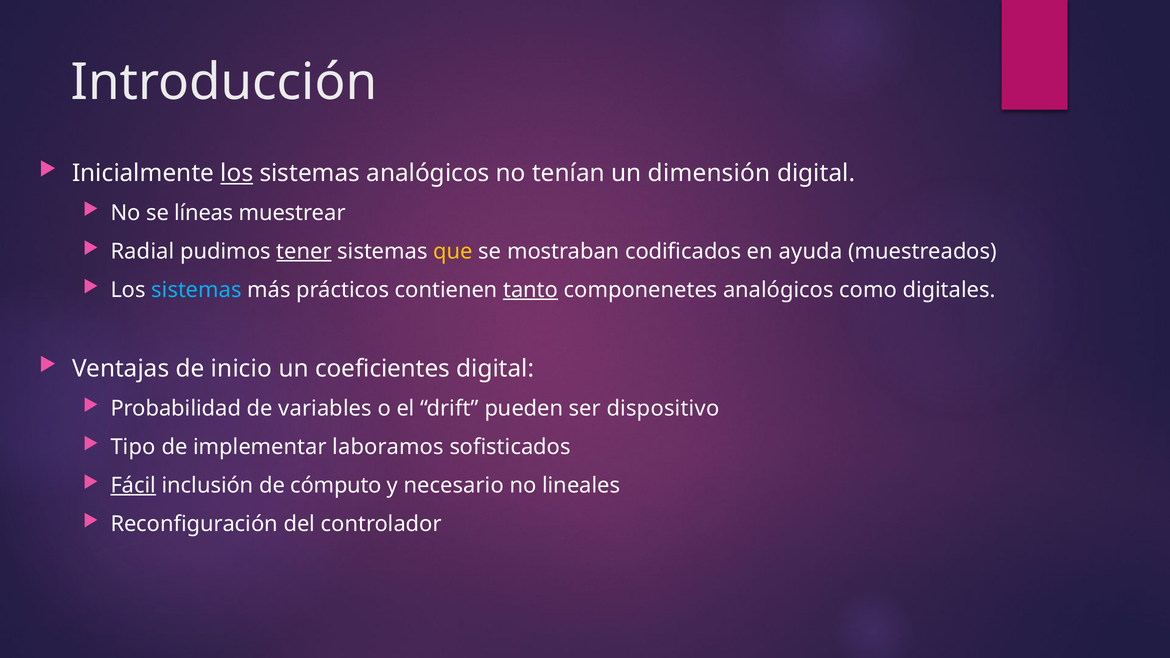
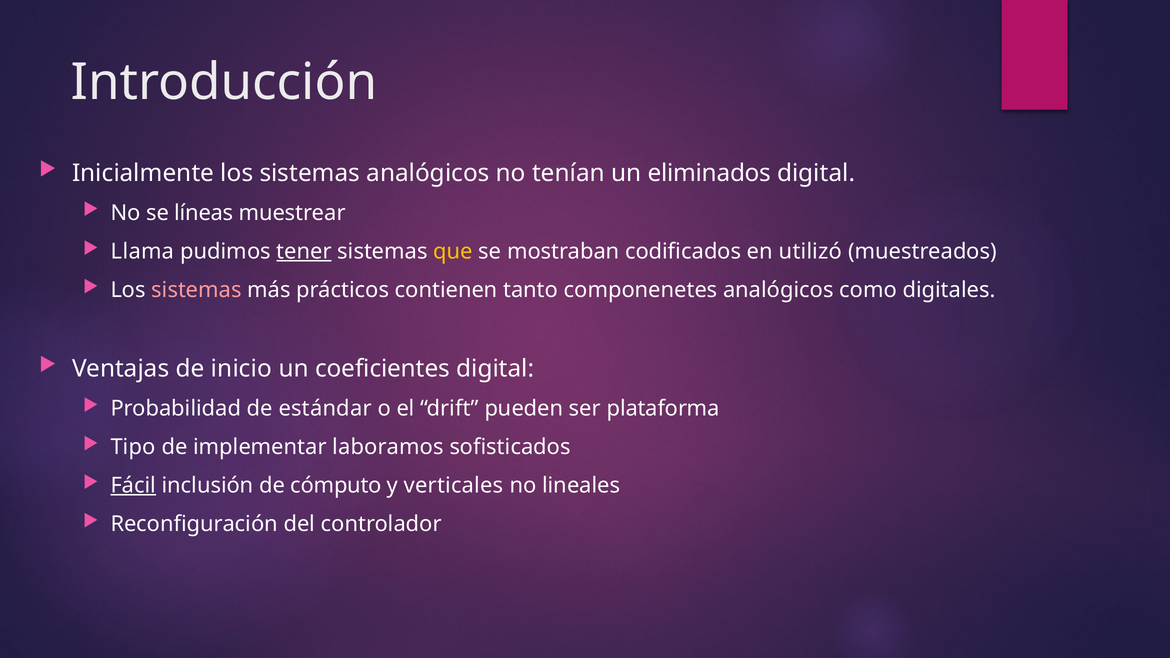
los underline: present -> none (237, 173)
dimensión: dimensión -> eliminados (709, 173)
Radial: Radial -> Llama (143, 251)
ayuda: ayuda -> utilizó (810, 251)
sistemas colour: light blue -> pink (197, 290)
tanto underline: present -> none (531, 290)
variables: variables -> estándar (325, 408)
dispositivo: dispositivo -> plataforma (663, 408)
necesario: necesario -> verticales (454, 486)
